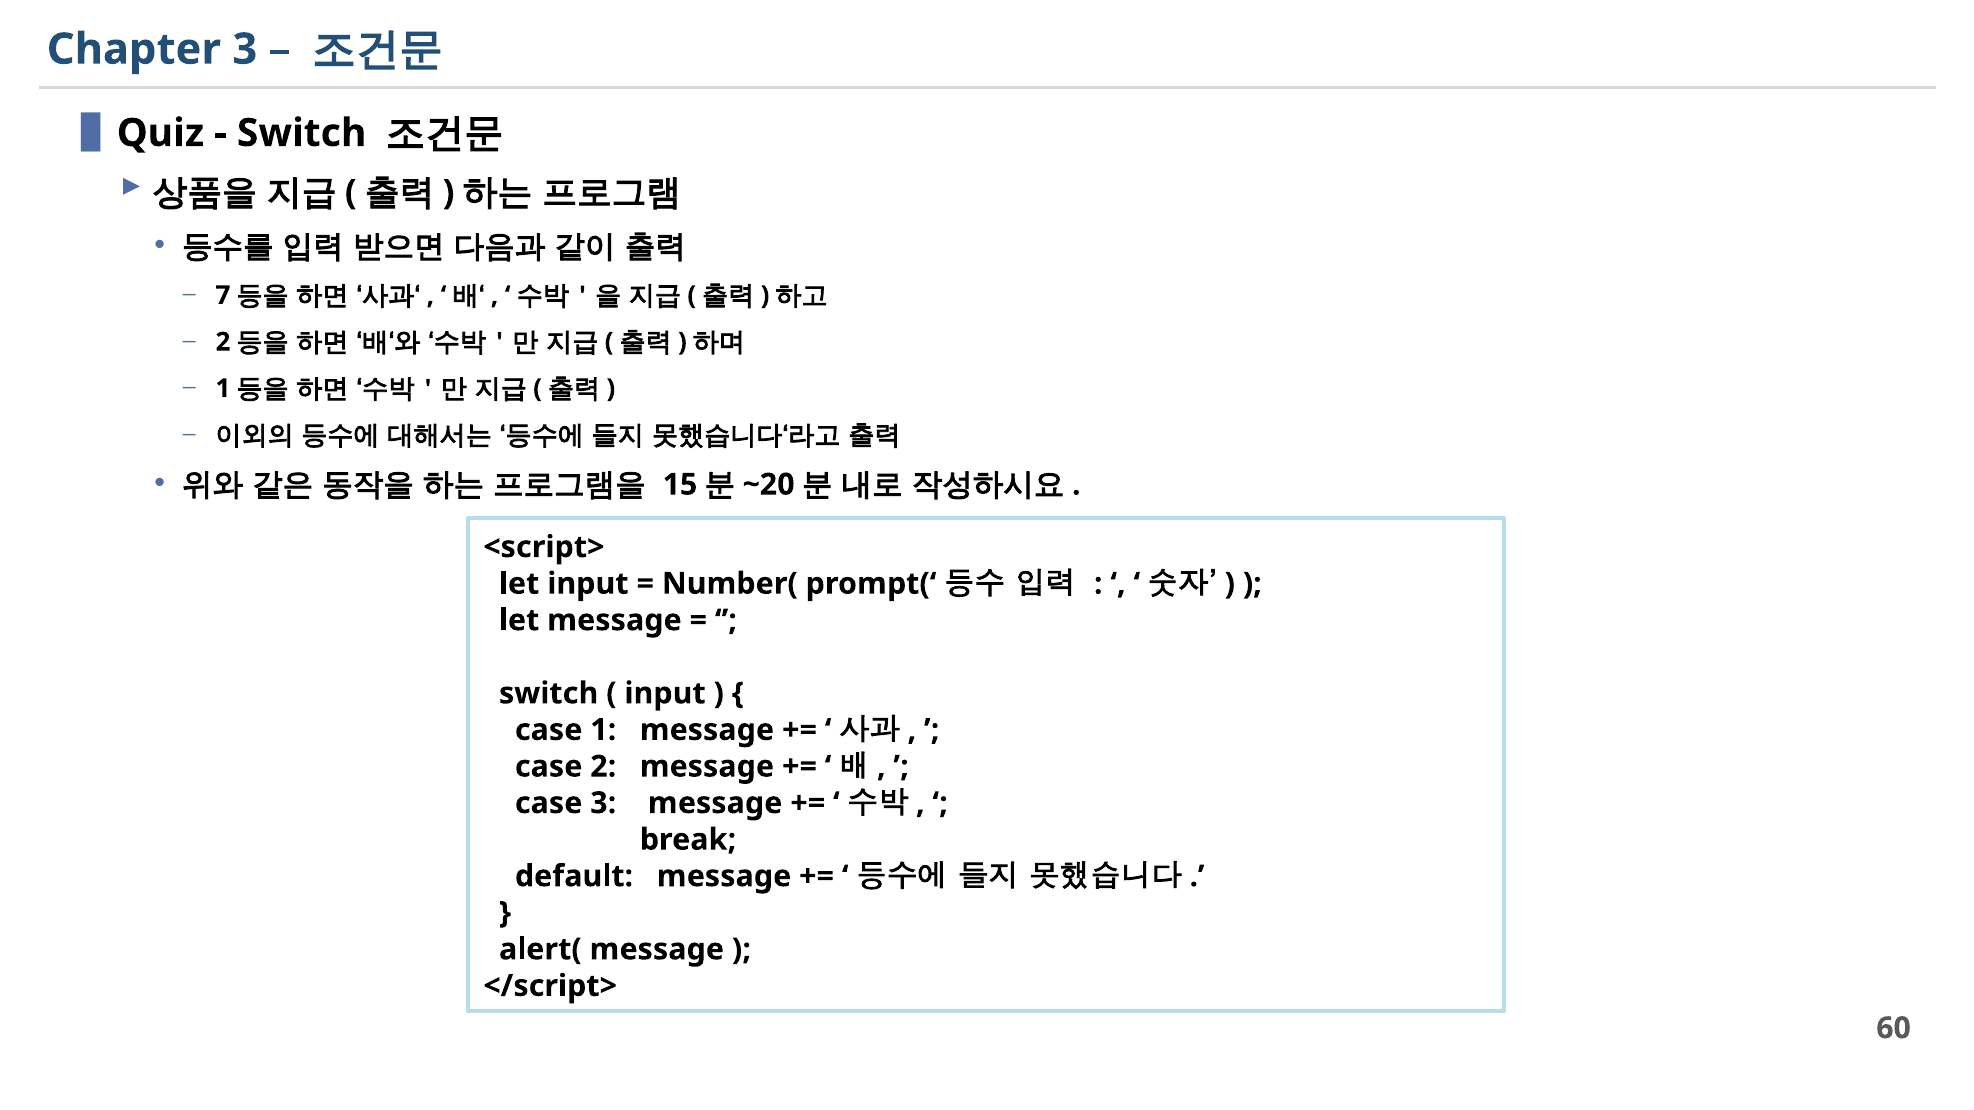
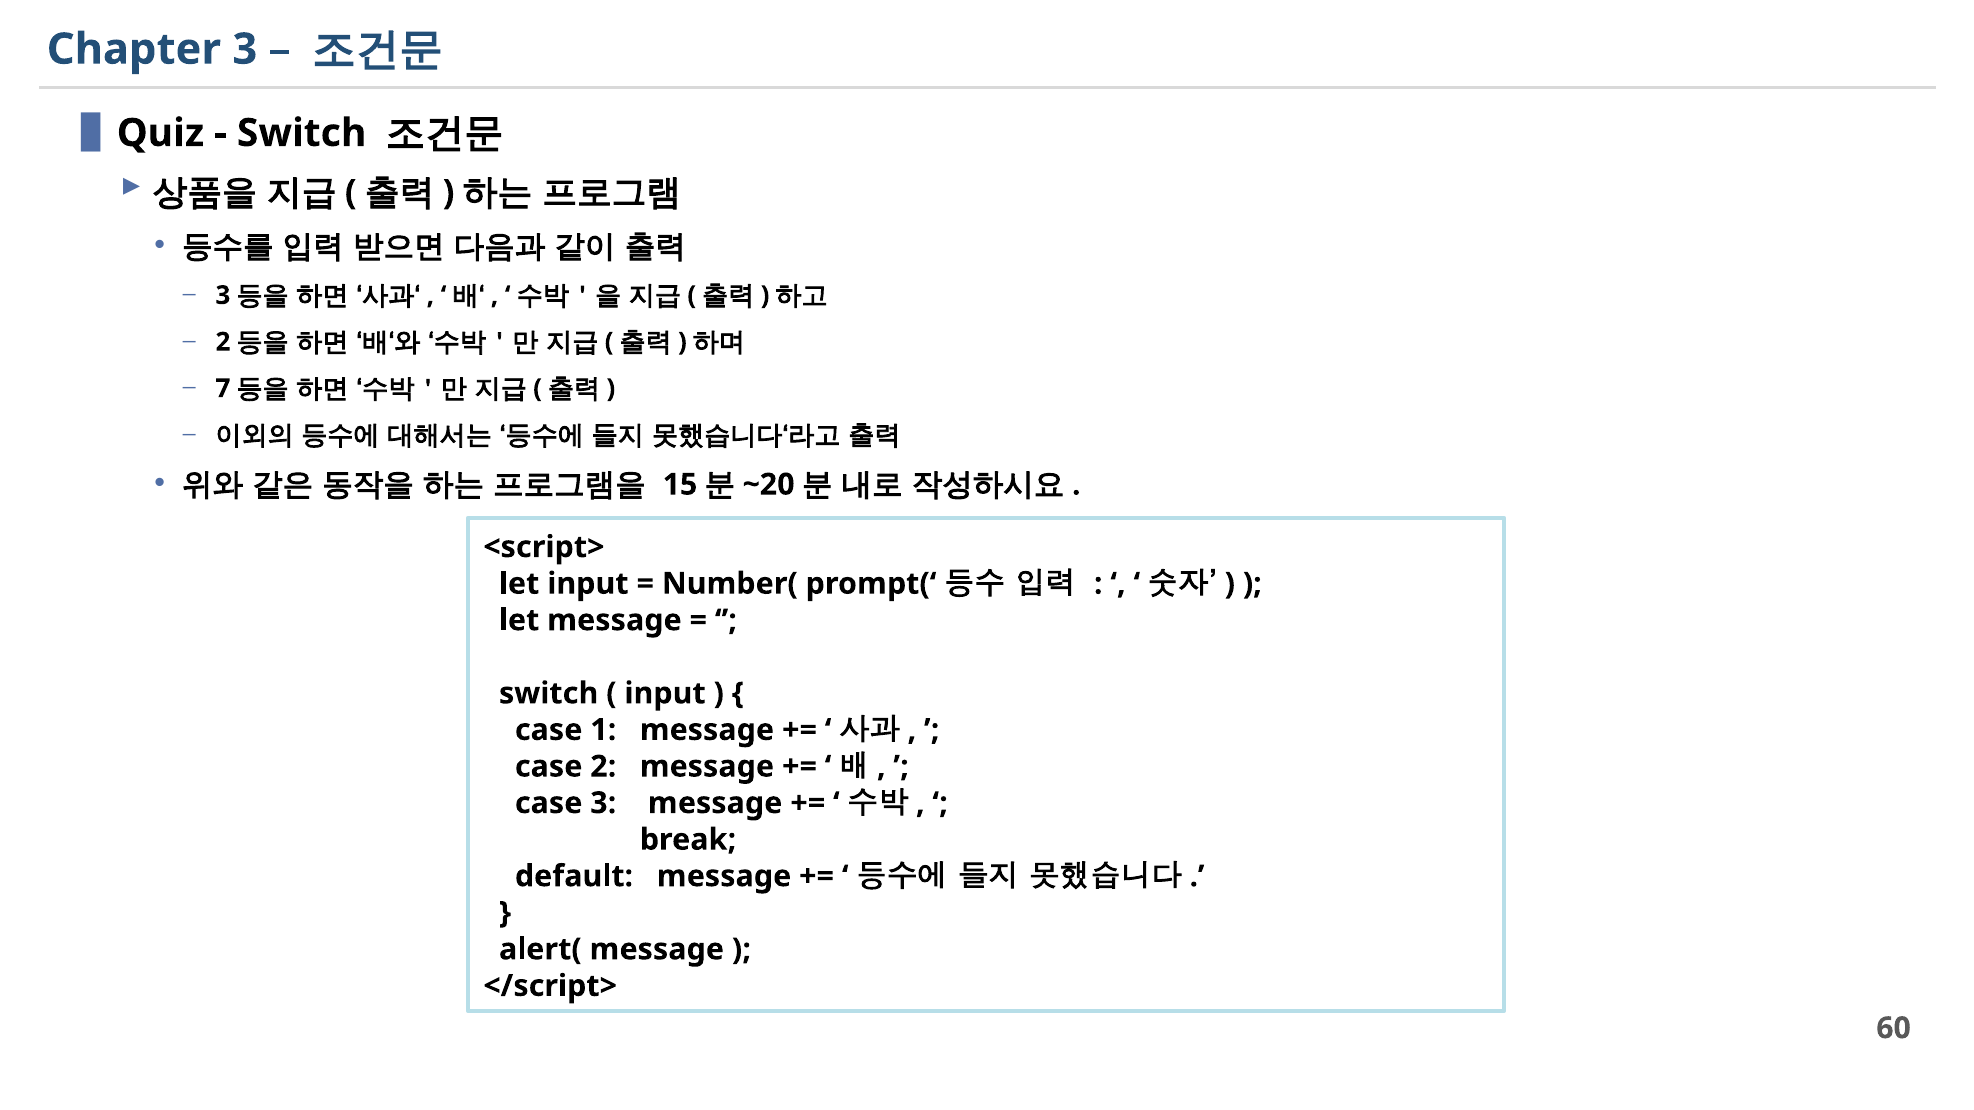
7: 7 -> 3 (223, 295)
1: 1 -> 7 (223, 389)
